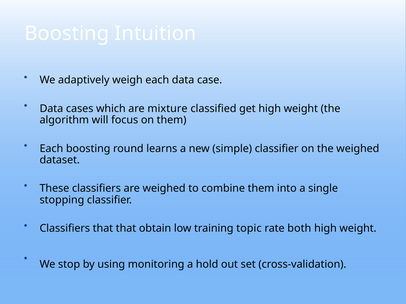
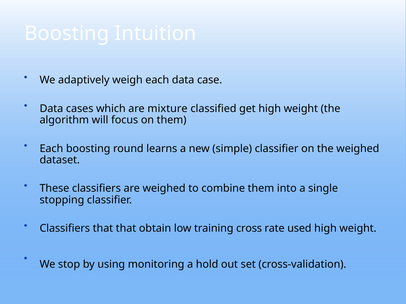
topic: topic -> cross (249, 229)
both: both -> used (299, 229)
